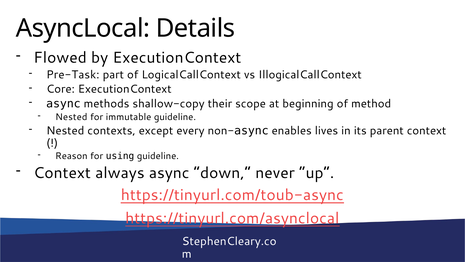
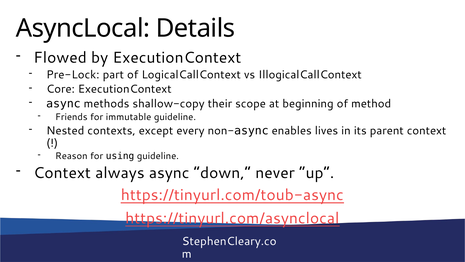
Pre-Task: Pre-Task -> Pre-Lock (73, 74)
Nested: Nested -> Friends (71, 117)
